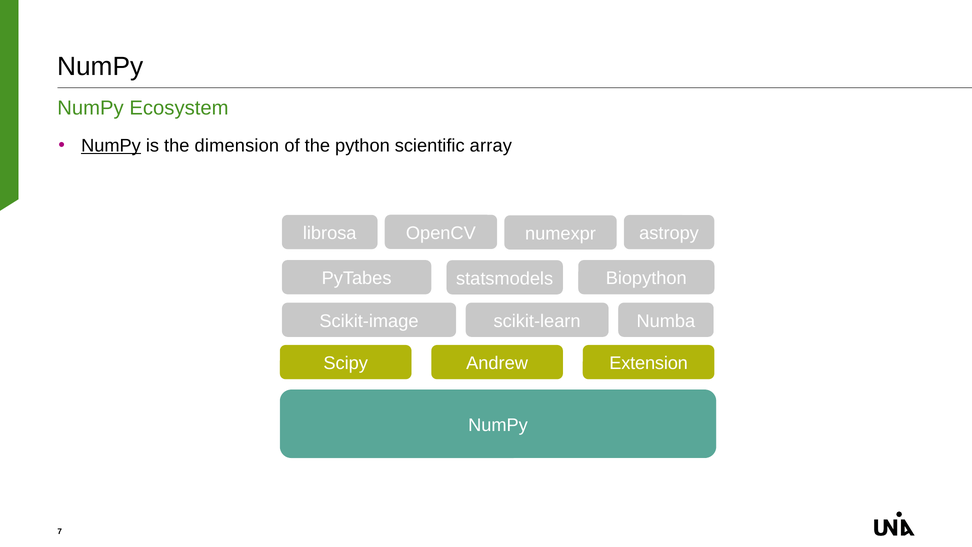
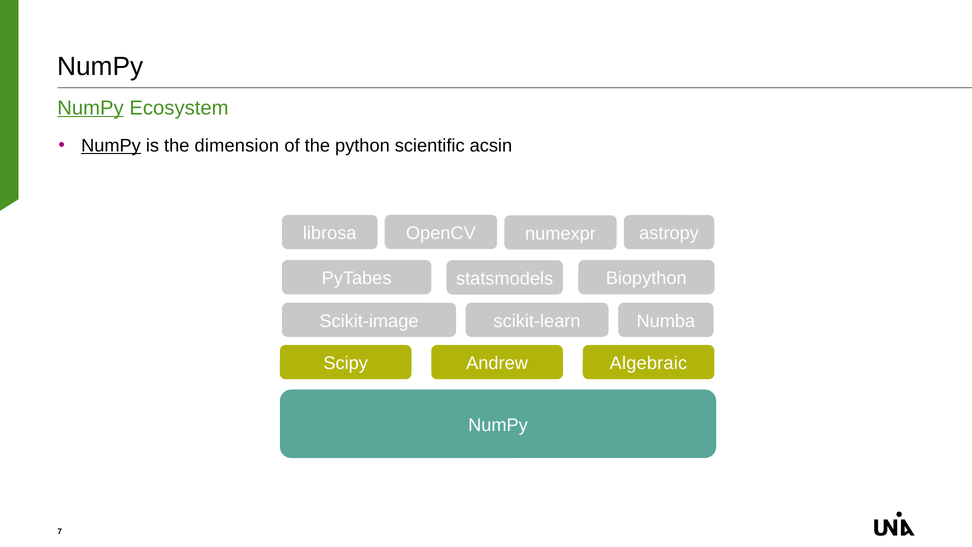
NumPy underline: none -> present (91, 108)
array: array -> acsin (491, 146)
Extension: Extension -> Algebraic (648, 363)
